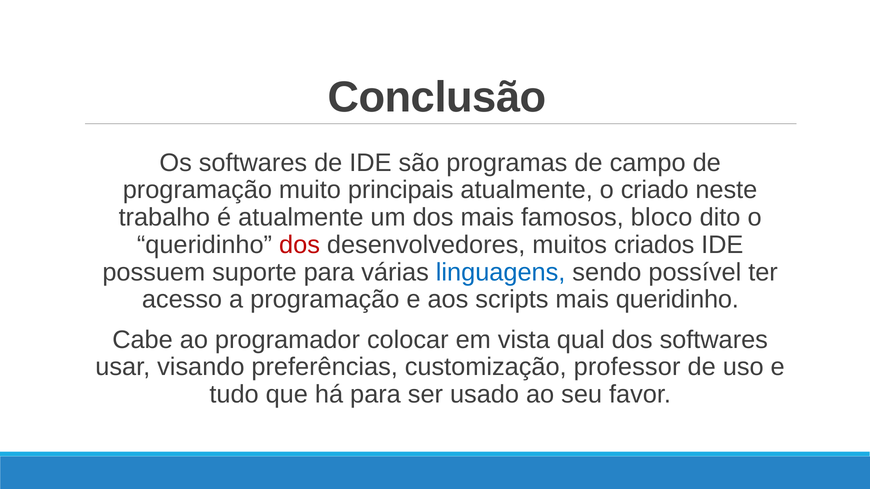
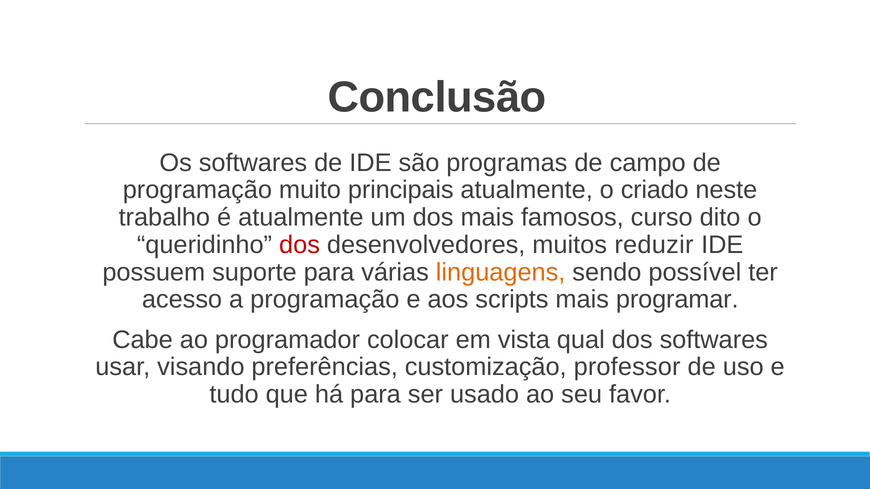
bloco: bloco -> curso (662, 218)
criados: criados -> reduzir (654, 245)
linguagens colour: blue -> orange (501, 272)
mais queridinho: queridinho -> programar (677, 300)
